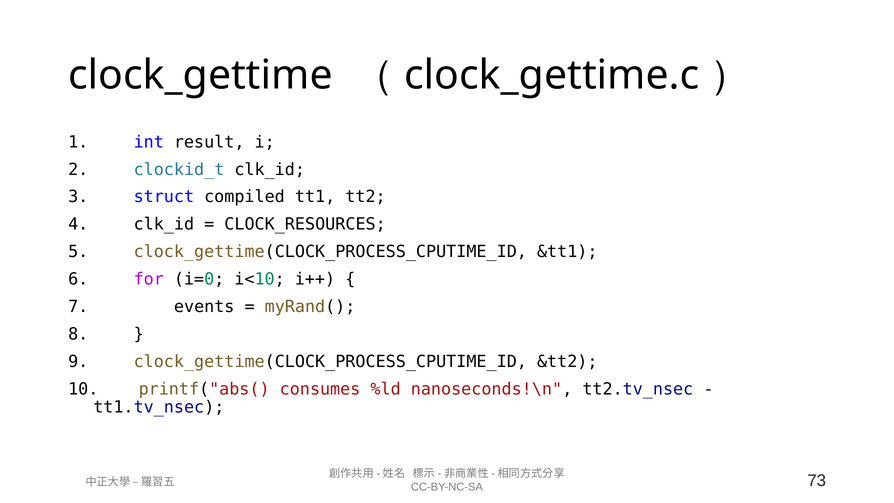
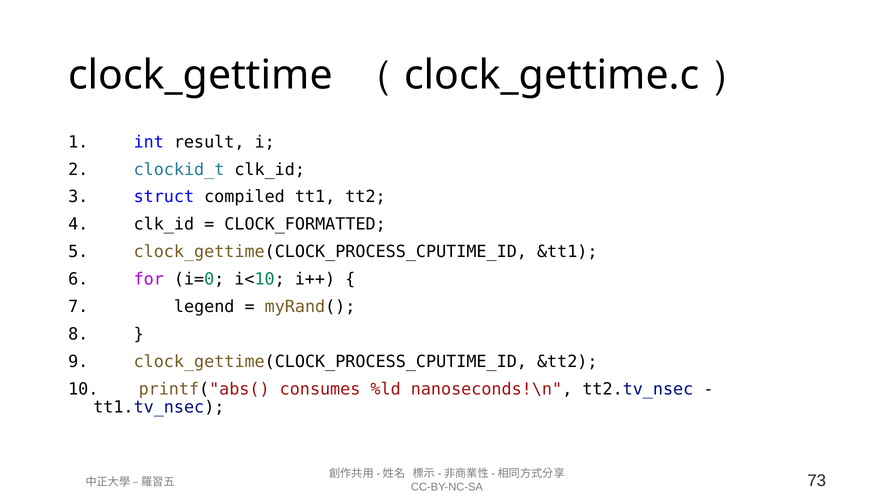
CLOCK_RESOURCES: CLOCK_RESOURCES -> CLOCK_FORMATTED (305, 224)
events: events -> legend (204, 307)
